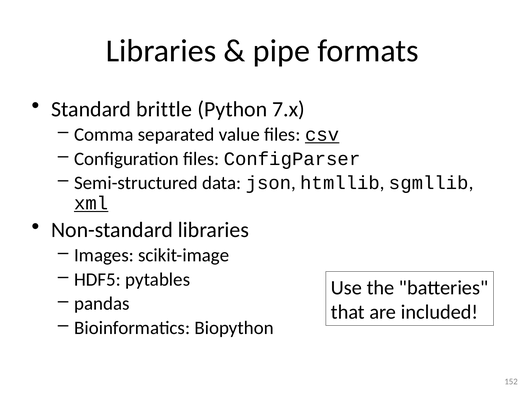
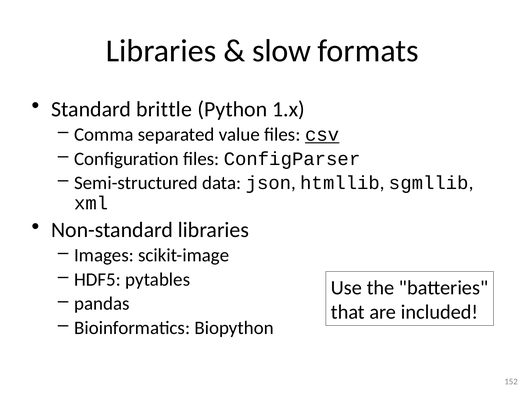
pipe: pipe -> slow (282, 51)
7.x: 7.x -> 1.x (288, 109)
xml underline: present -> none (91, 203)
